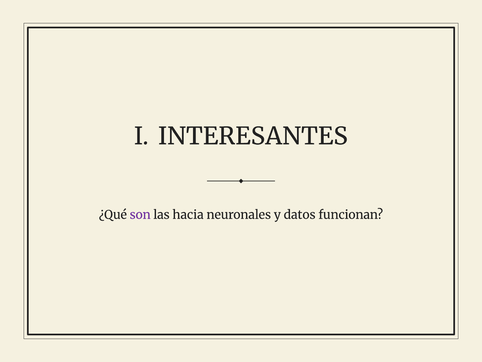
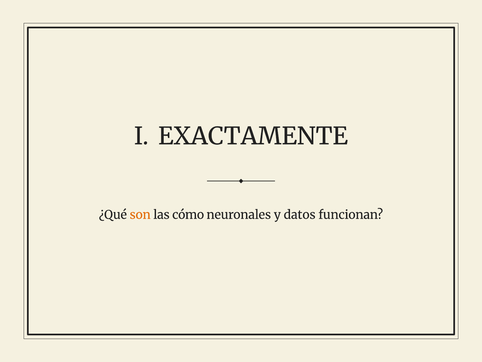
INTERESANTES: INTERESANTES -> EXACTAMENTE (253, 136)
son colour: purple -> orange (140, 215)
hacia: hacia -> cómo (188, 215)
